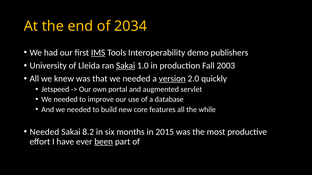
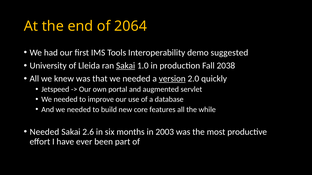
2034: 2034 -> 2064 (131, 26)
IMS underline: present -> none (98, 53)
publishers: publishers -> suggested (229, 53)
2003: 2003 -> 2038 (226, 66)
8.2: 8.2 -> 2.6 (88, 132)
2015: 2015 -> 2003 (165, 132)
been underline: present -> none (104, 142)
